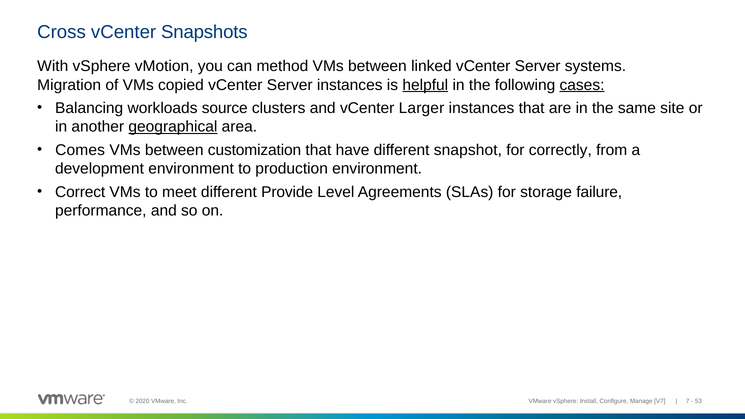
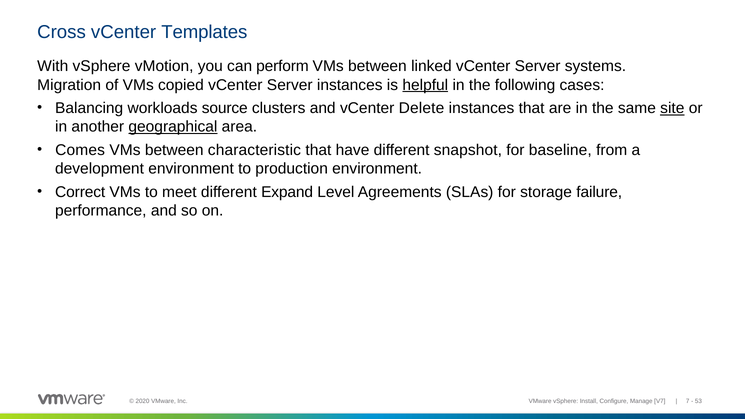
Snapshots: Snapshots -> Templates (204, 32)
method: method -> perform (282, 66)
cases underline: present -> none (582, 85)
Larger: Larger -> Delete (421, 108)
site underline: none -> present (672, 108)
customization: customization -> characteristic (254, 150)
correctly: correctly -> baseline (560, 150)
Provide: Provide -> Expand (287, 192)
